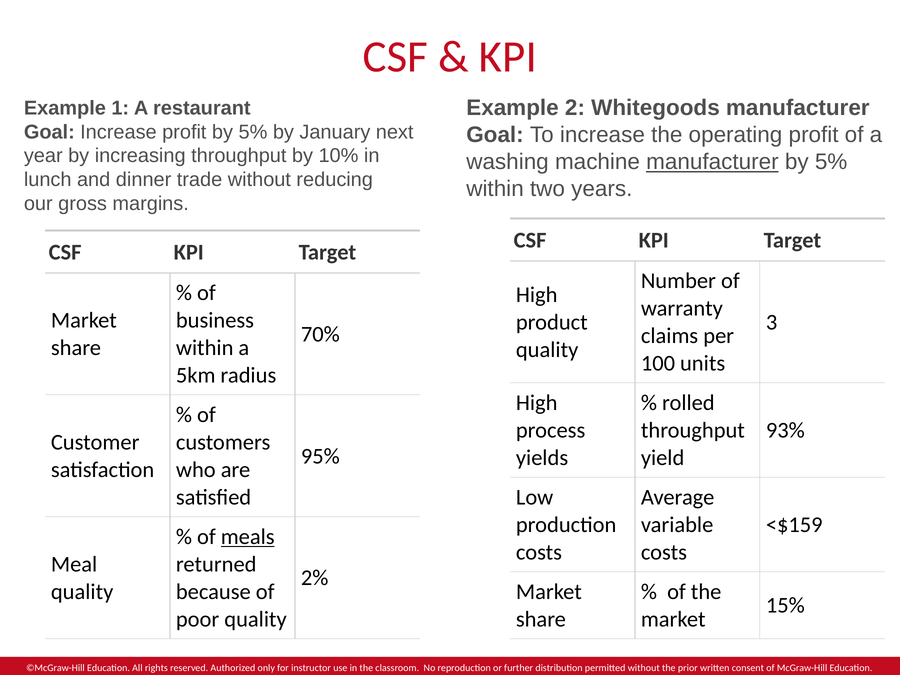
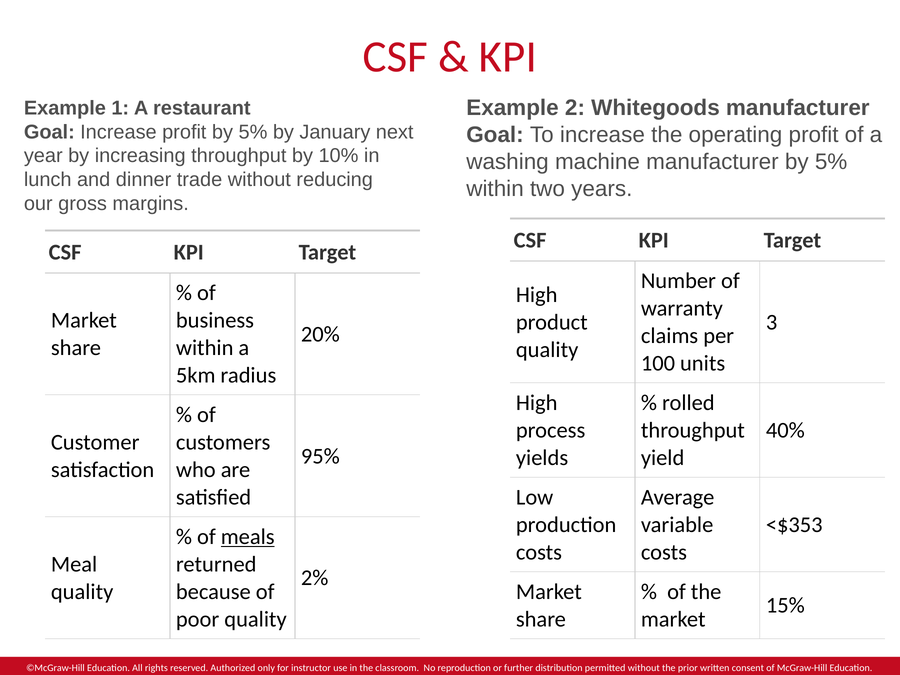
manufacturer underline: present -> none (712, 162)
70%: 70% -> 20% (320, 334)
93%: 93% -> 40% (785, 430)
<$159: <$159 -> <$353 (794, 525)
